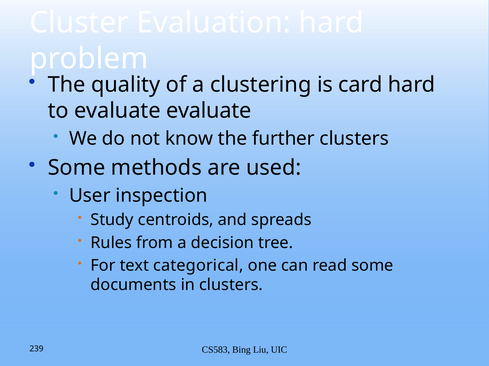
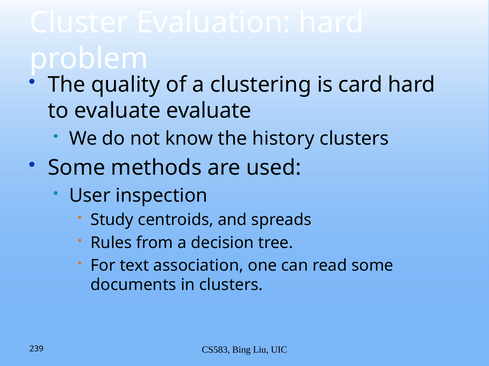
further: further -> history (283, 139)
categorical: categorical -> association (198, 266)
